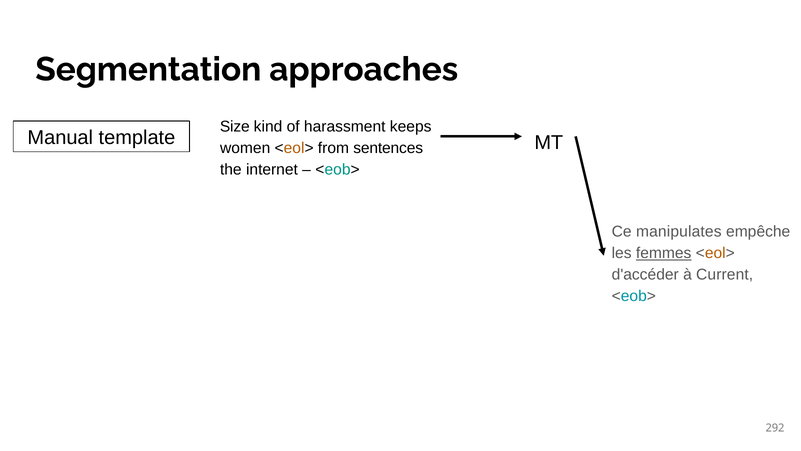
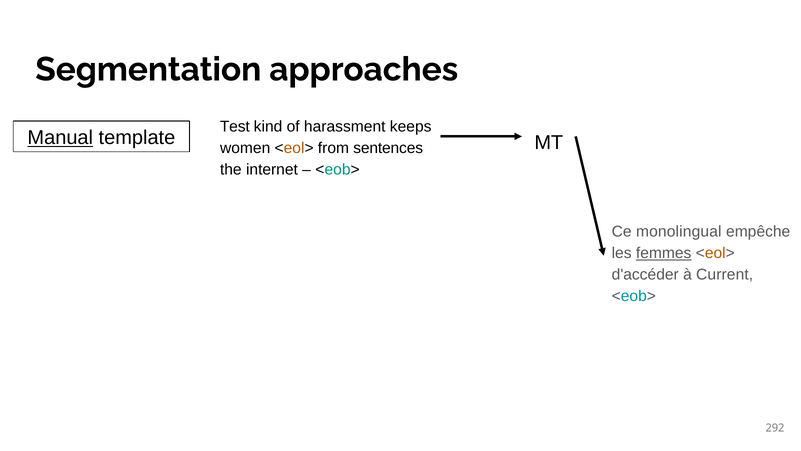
Size: Size -> Test (235, 126)
Manual underline: none -> present (60, 138)
manipulates: manipulates -> monolingual (679, 232)
